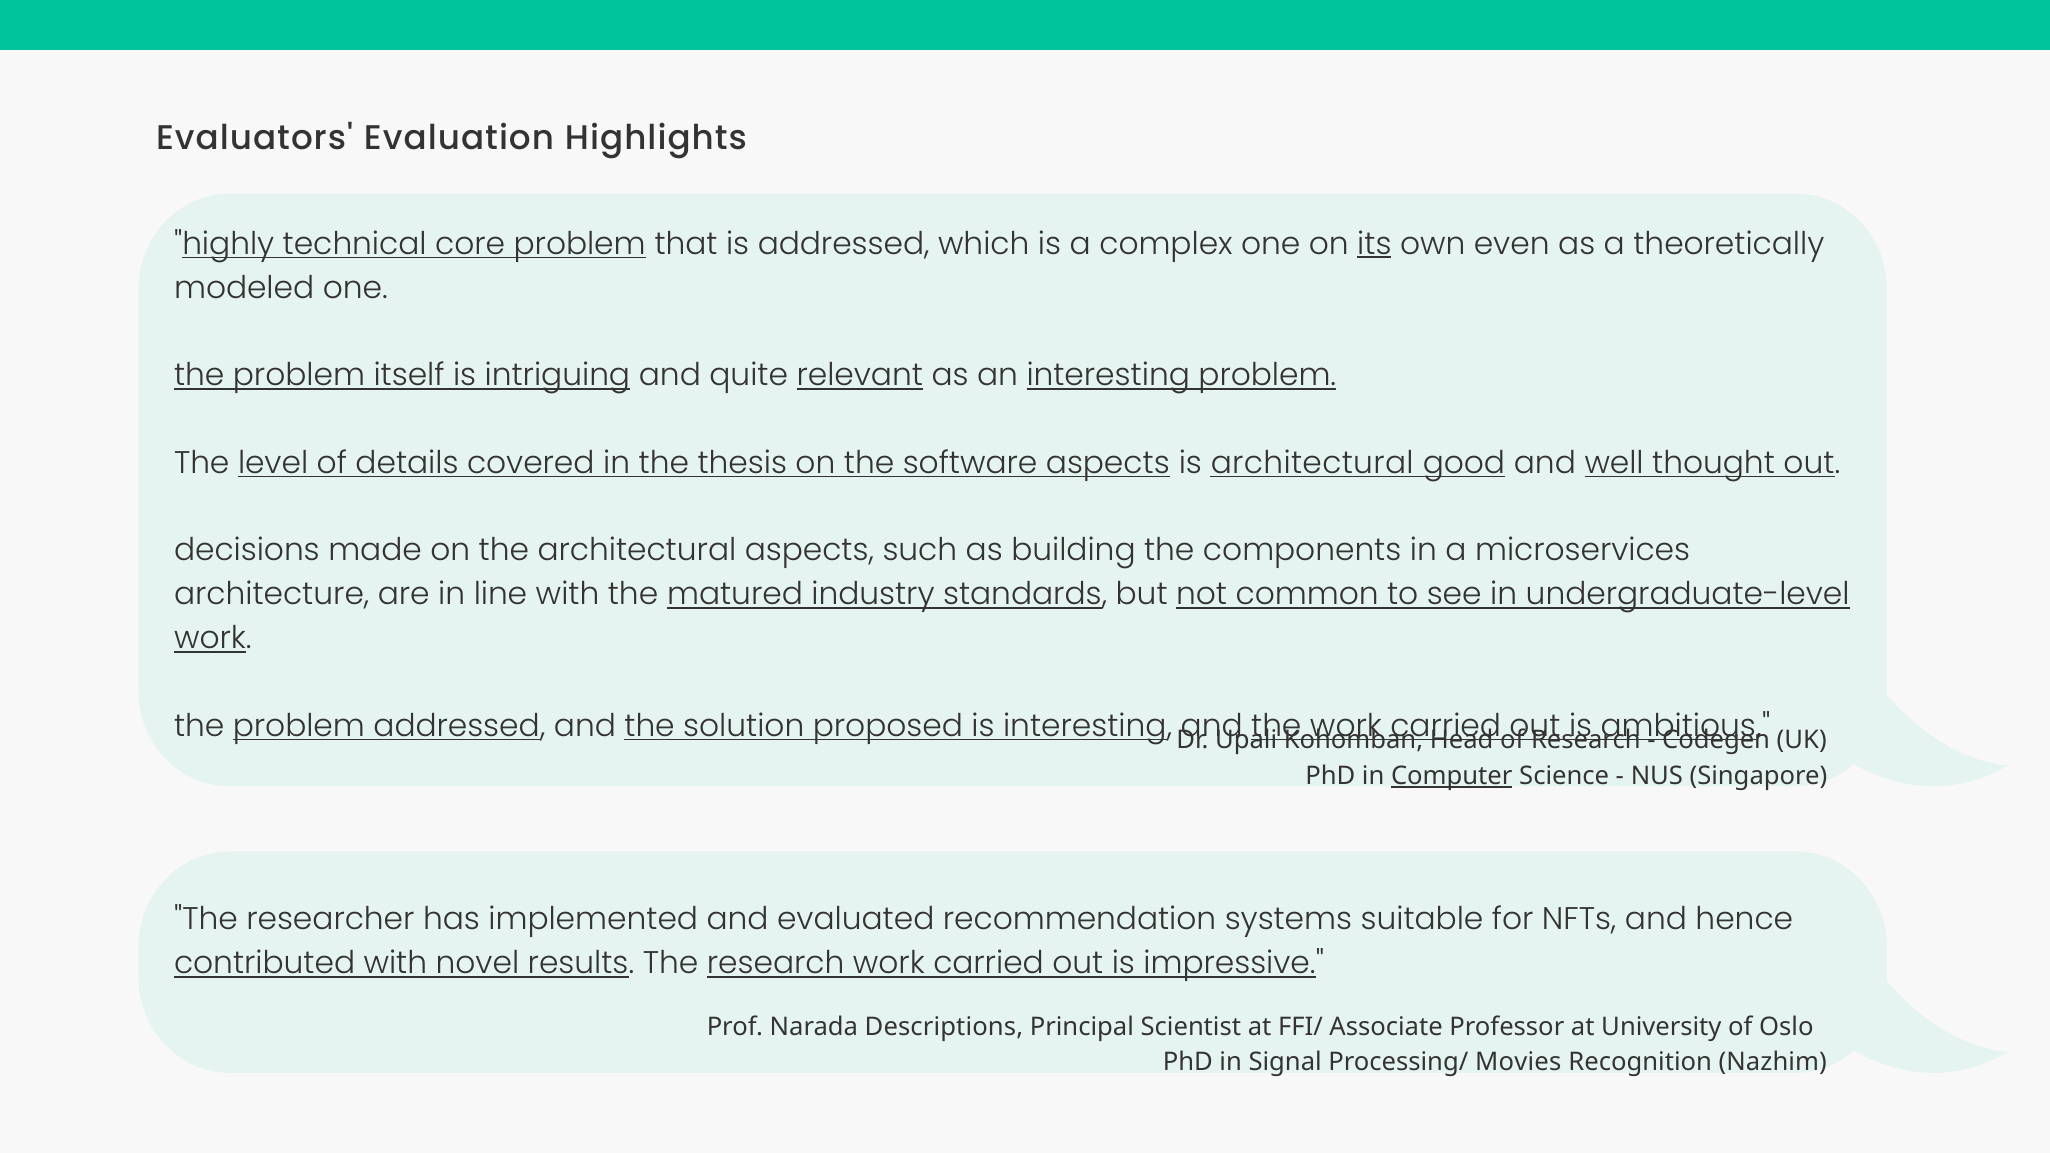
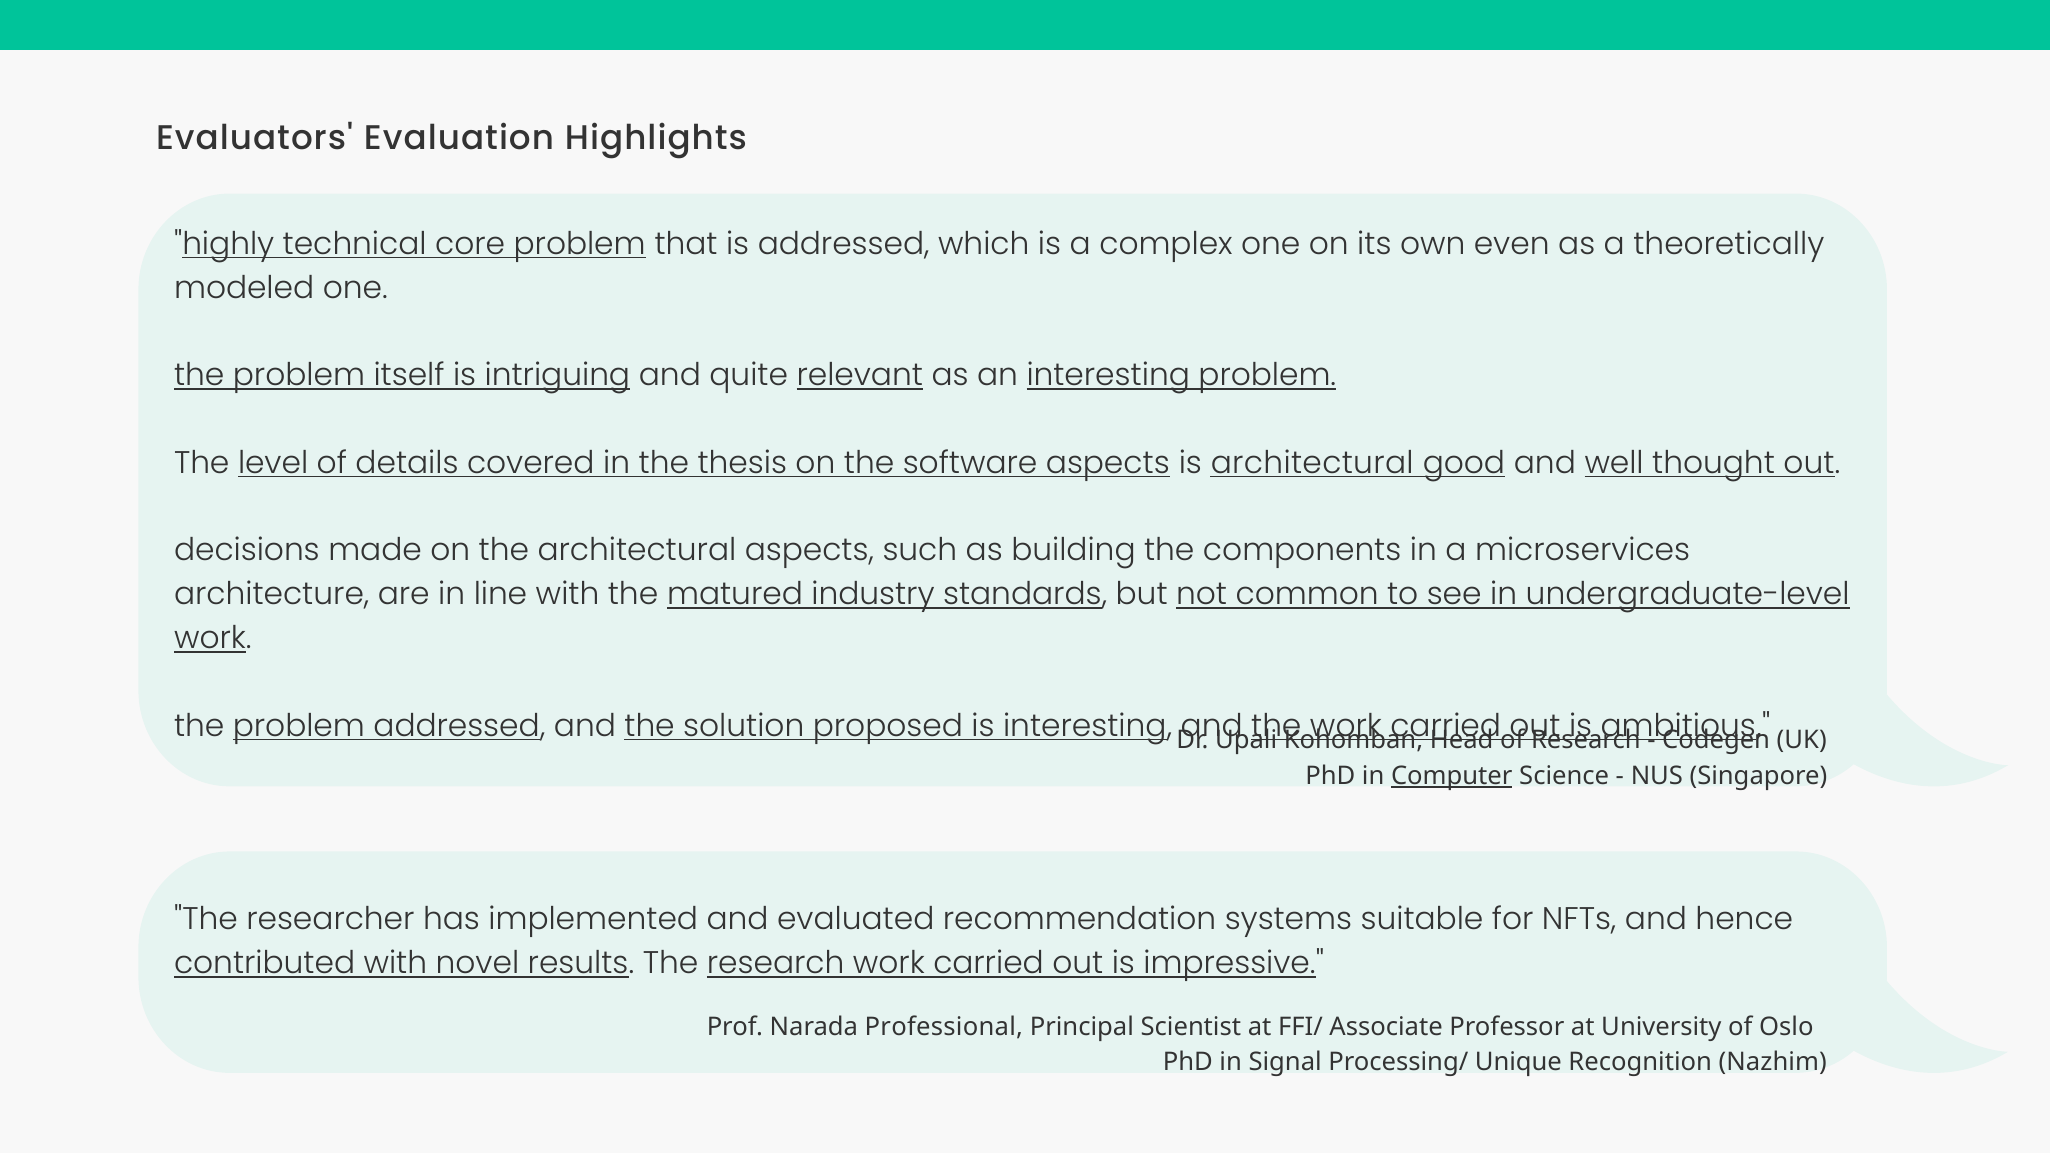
its underline: present -> none (1374, 244)
Descriptions: Descriptions -> Professional (944, 1027)
Movies: Movies -> Unique (1518, 1063)
